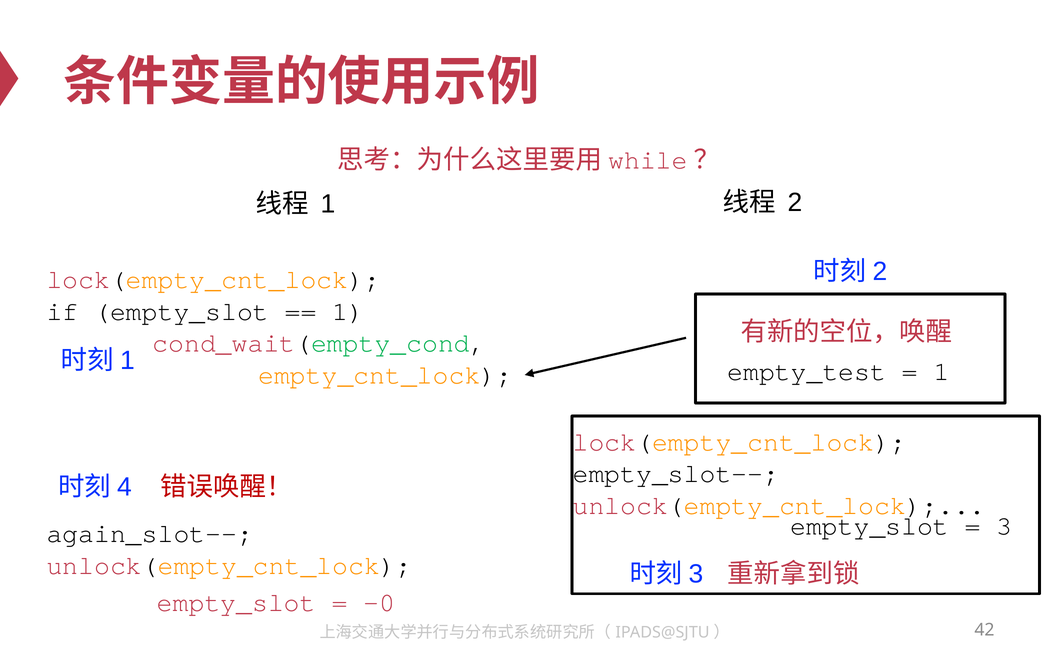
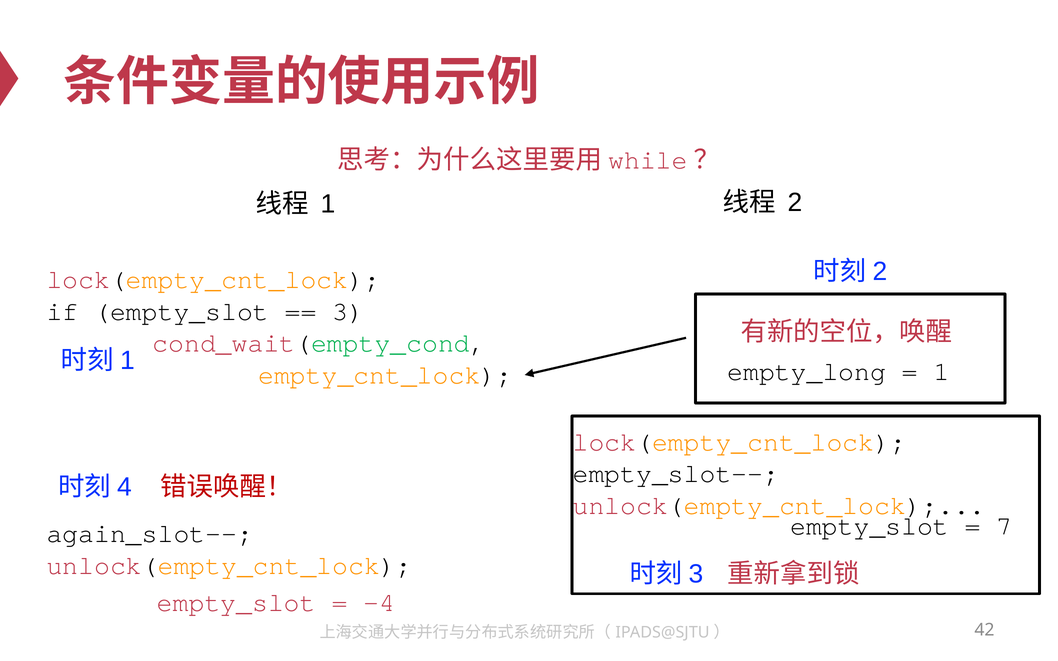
1: 1 -> 3 (348, 312)
empty_test: empty_test -> empty_long (807, 372)
3: 3 -> 7 (1004, 526)
-0: -0 -> -4 (379, 603)
